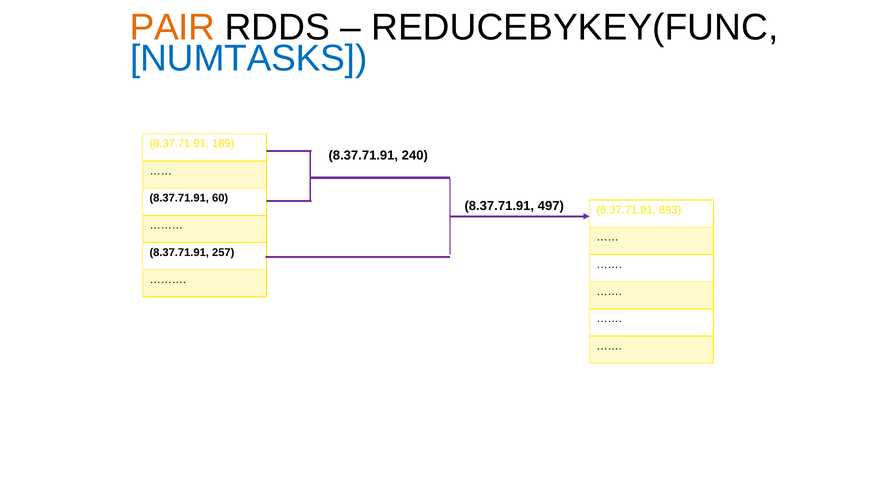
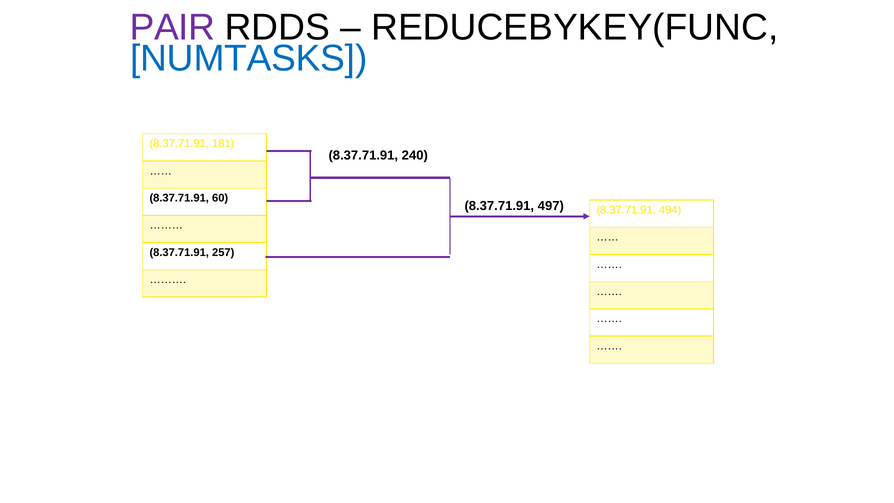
PAIR colour: orange -> purple (172, 27)
189: 189 -> 181 (223, 144)
893: 893 -> 494 (670, 210)
